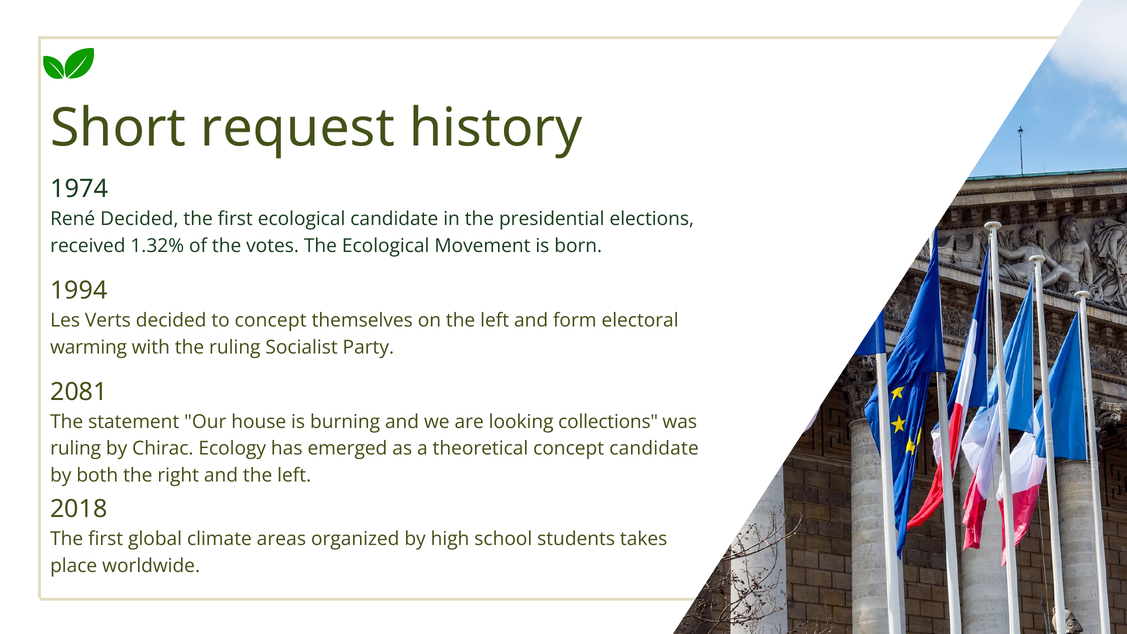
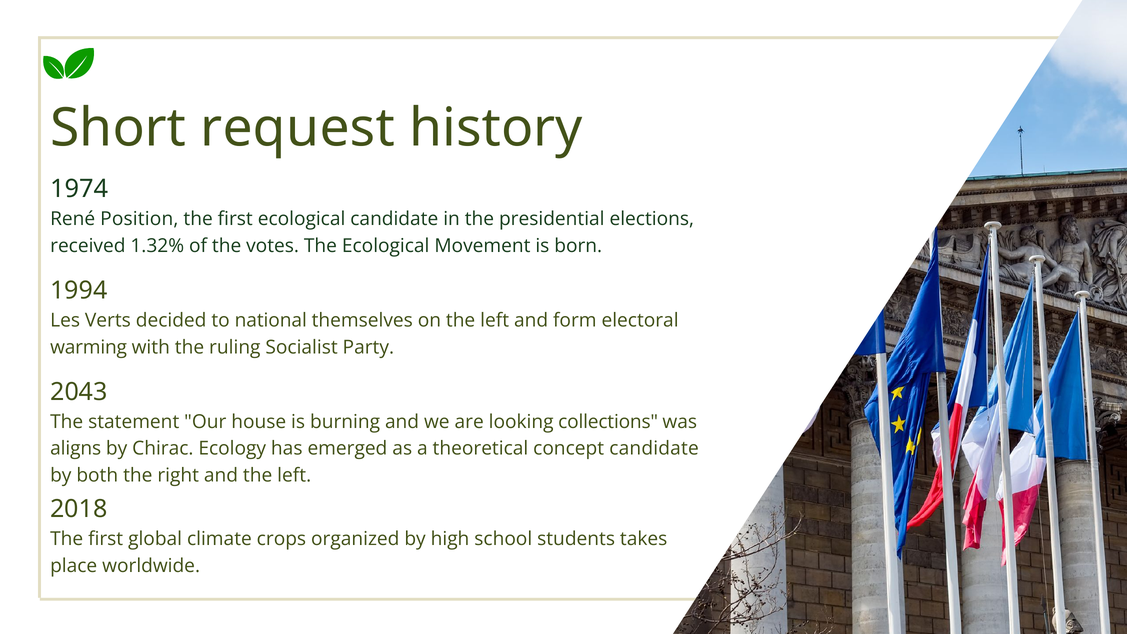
René Decided: Decided -> Position (139, 219)
to concept: concept -> national (271, 320)
2081: 2081 -> 2043 (79, 392)
ruling: ruling -> aligns (76, 449)
areas: areas -> crops (281, 539)
